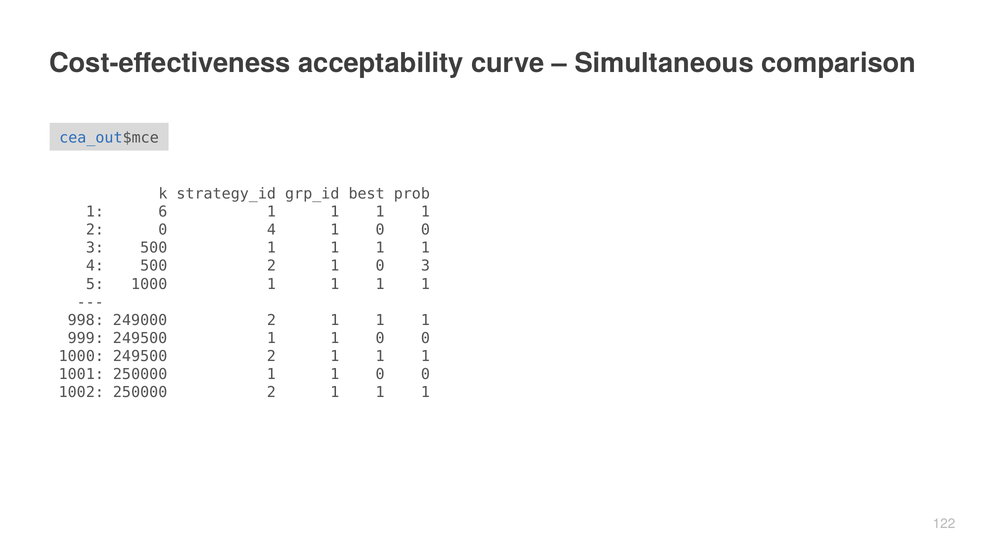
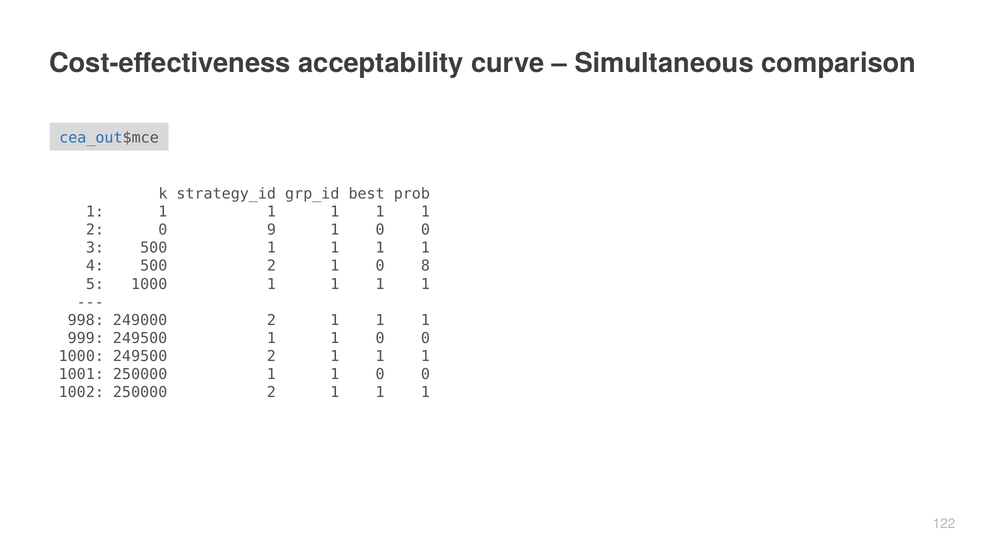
6: 6 -> 1 (163, 212)
0 4: 4 -> 9 (271, 230)
1 0 3: 3 -> 8 (425, 266)
